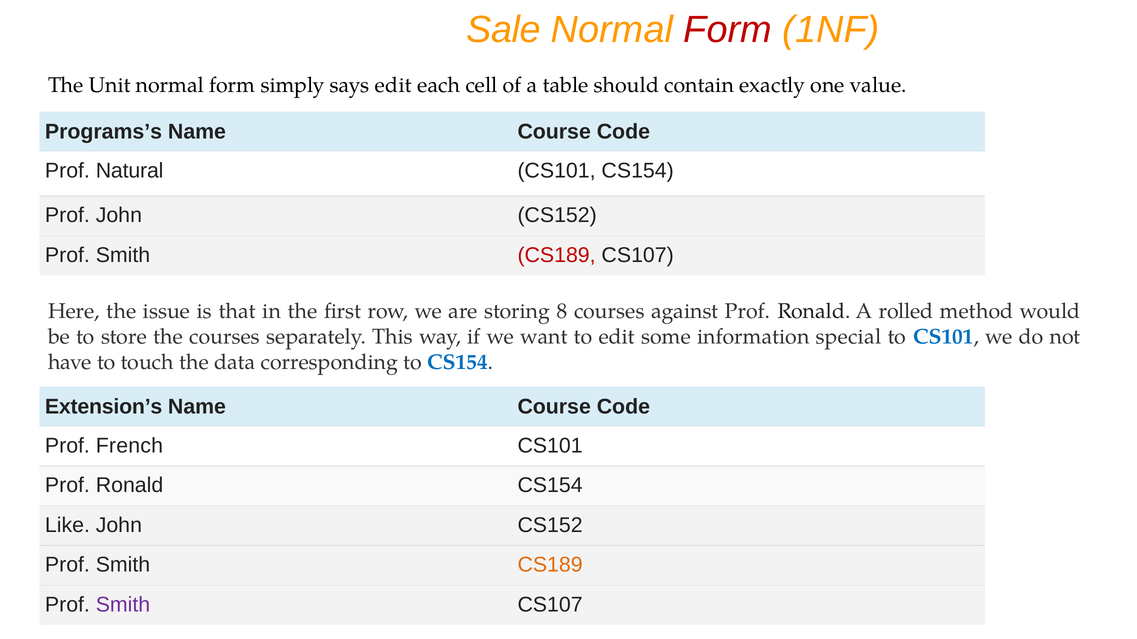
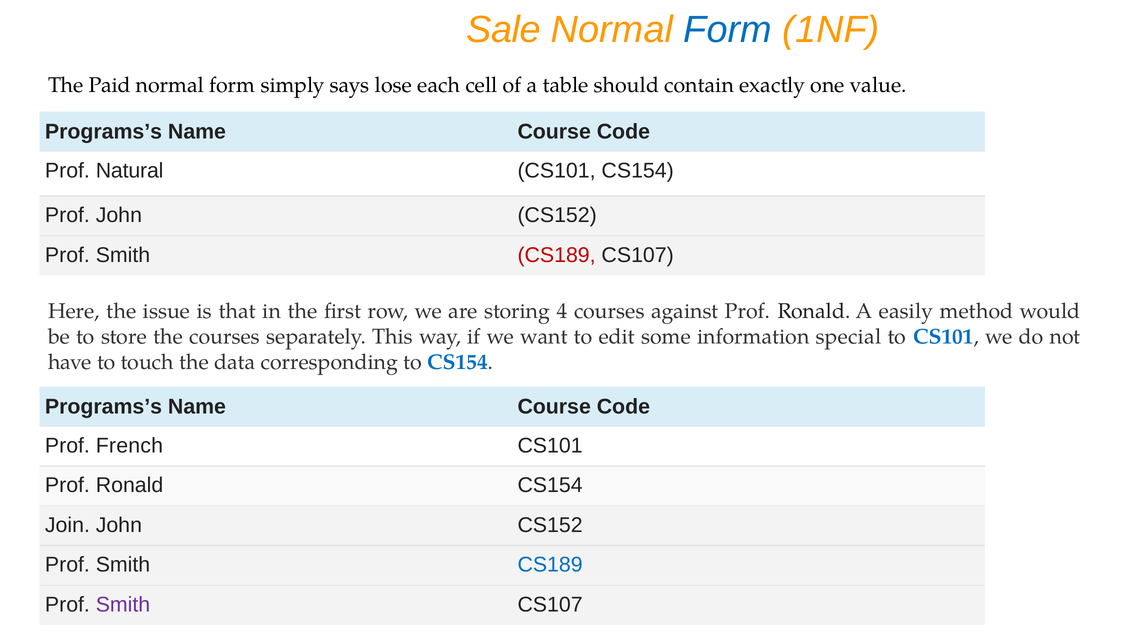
Form colour: red -> blue (728, 30)
Unit: Unit -> Paid (110, 85)
says edit: edit -> lose (394, 85)
8: 8 -> 4 (562, 311)
rolled: rolled -> easily (906, 311)
Extension’s: Extension’s -> Programs’s (104, 407)
Like: Like -> Join (67, 526)
CS189 colour: orange -> blue (550, 565)
